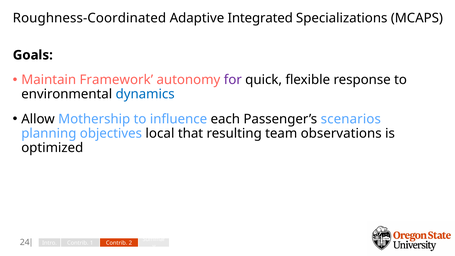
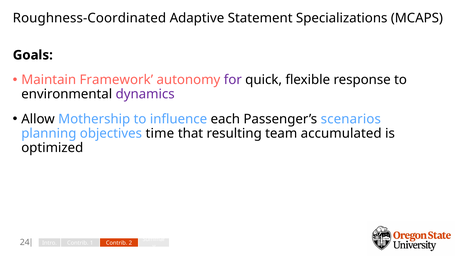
Integrated: Integrated -> Statement (260, 18)
dynamics colour: blue -> purple (145, 94)
local: local -> time (160, 133)
observations: observations -> accumulated (341, 133)
